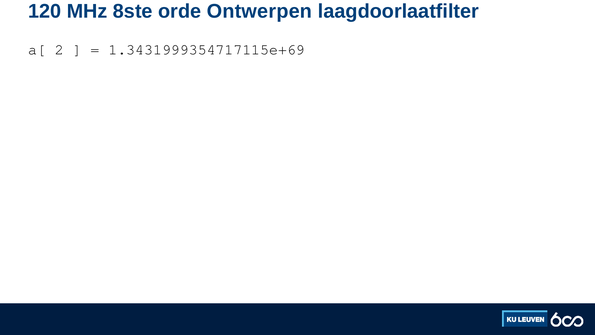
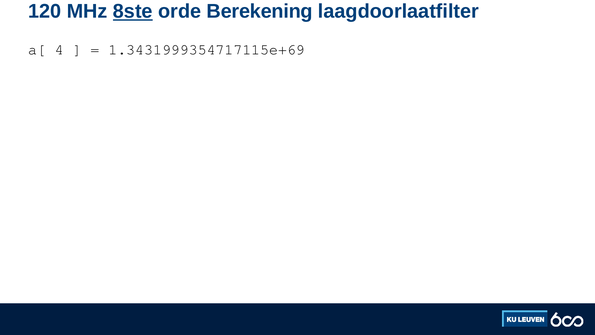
8ste underline: none -> present (133, 11)
Ontwerpen: Ontwerpen -> Berekening (260, 11)
2: 2 -> 4 (59, 49)
